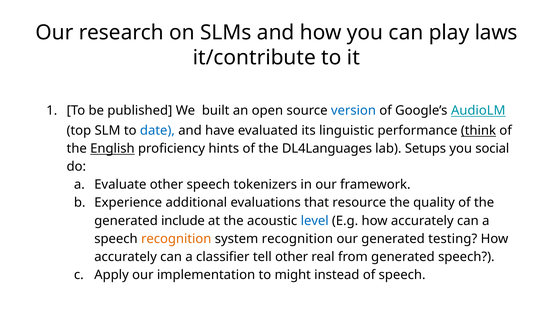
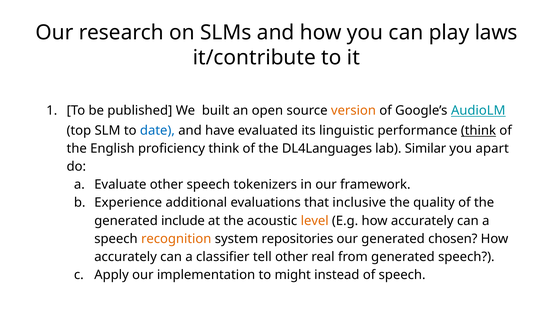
version colour: blue -> orange (353, 111)
English underline: present -> none (112, 149)
proficiency hints: hints -> think (224, 149)
Setups: Setups -> Similar (425, 149)
social: social -> apart (492, 149)
resource: resource -> inclusive (359, 203)
level colour: blue -> orange (315, 221)
system recognition: recognition -> repositories (297, 239)
testing: testing -> chosen (453, 239)
